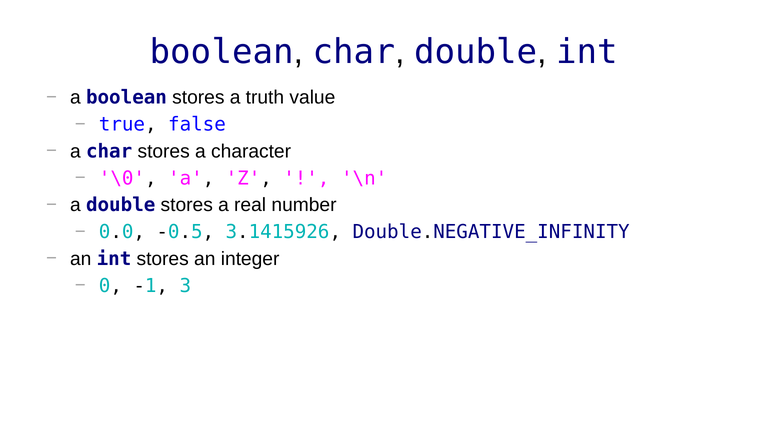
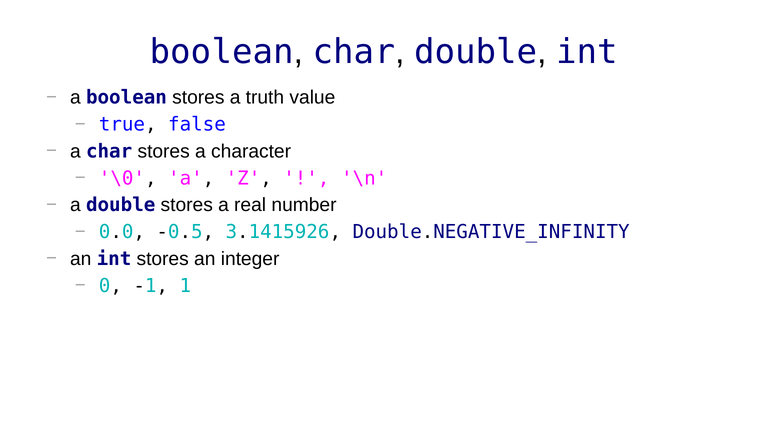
3: 3 -> 1 (185, 286)
